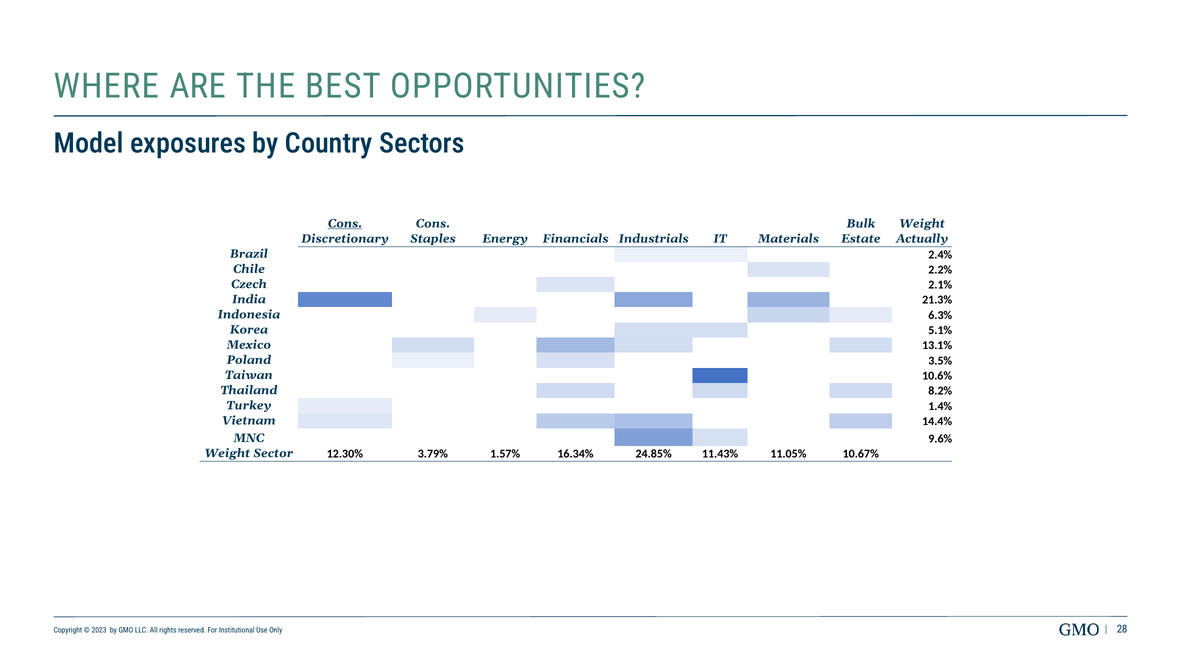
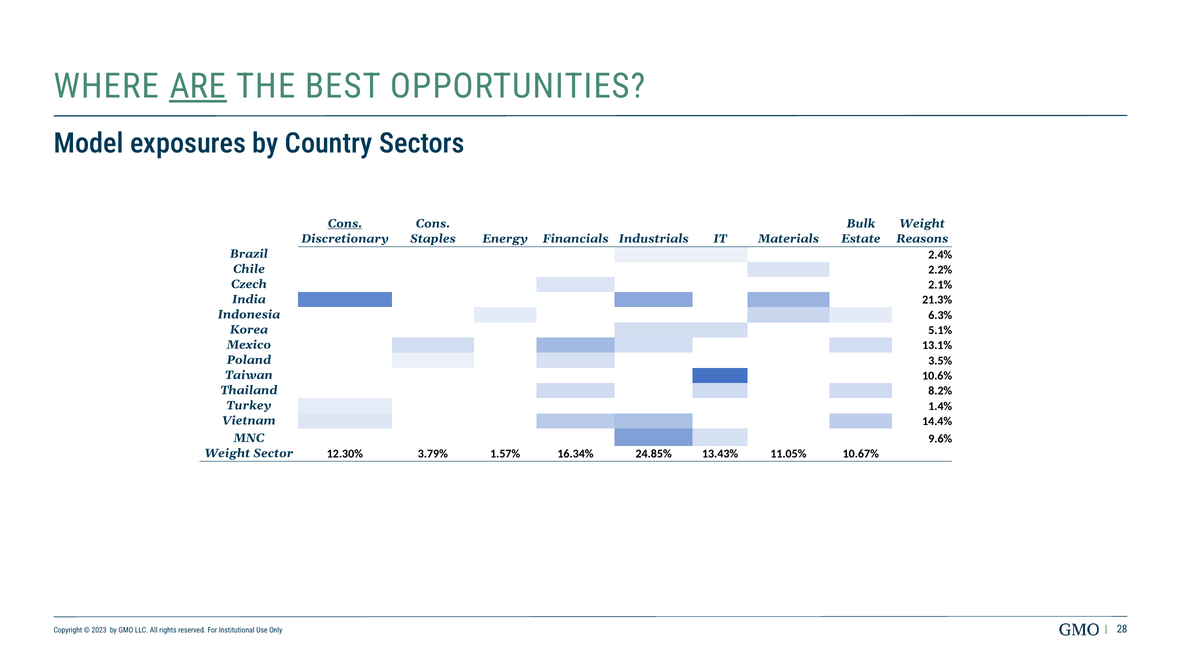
ARE underline: none -> present (198, 86)
Actually: Actually -> Reasons (922, 238)
11.43%: 11.43% -> 13.43% (720, 453)
